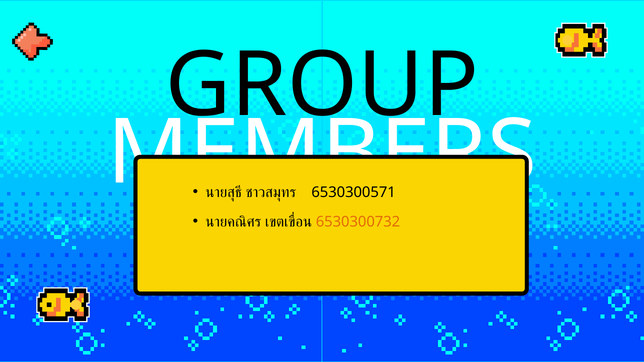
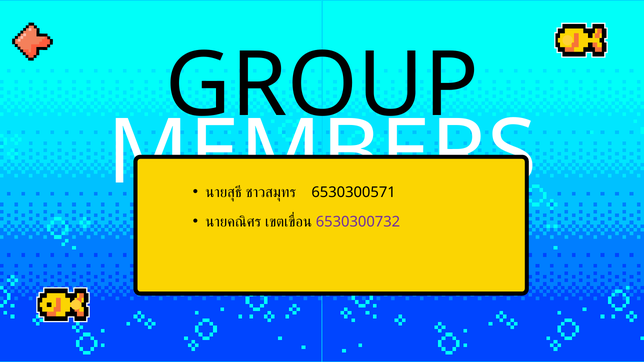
6530300732 colour: orange -> purple (358, 222)
